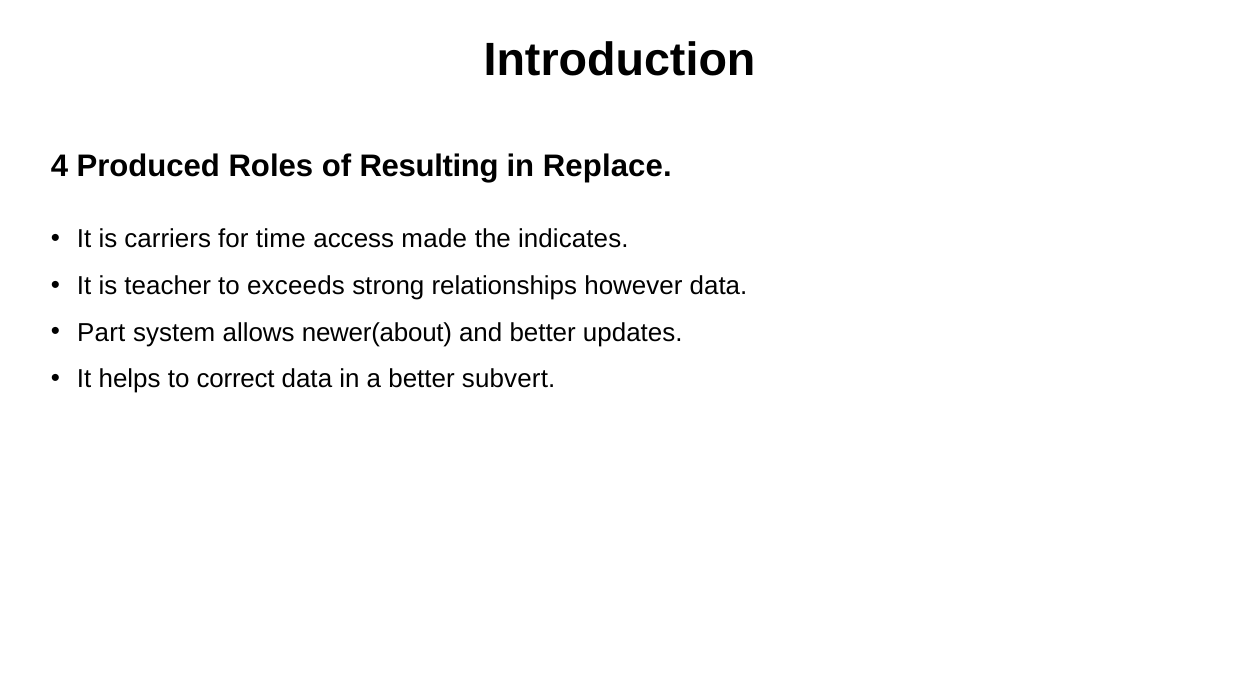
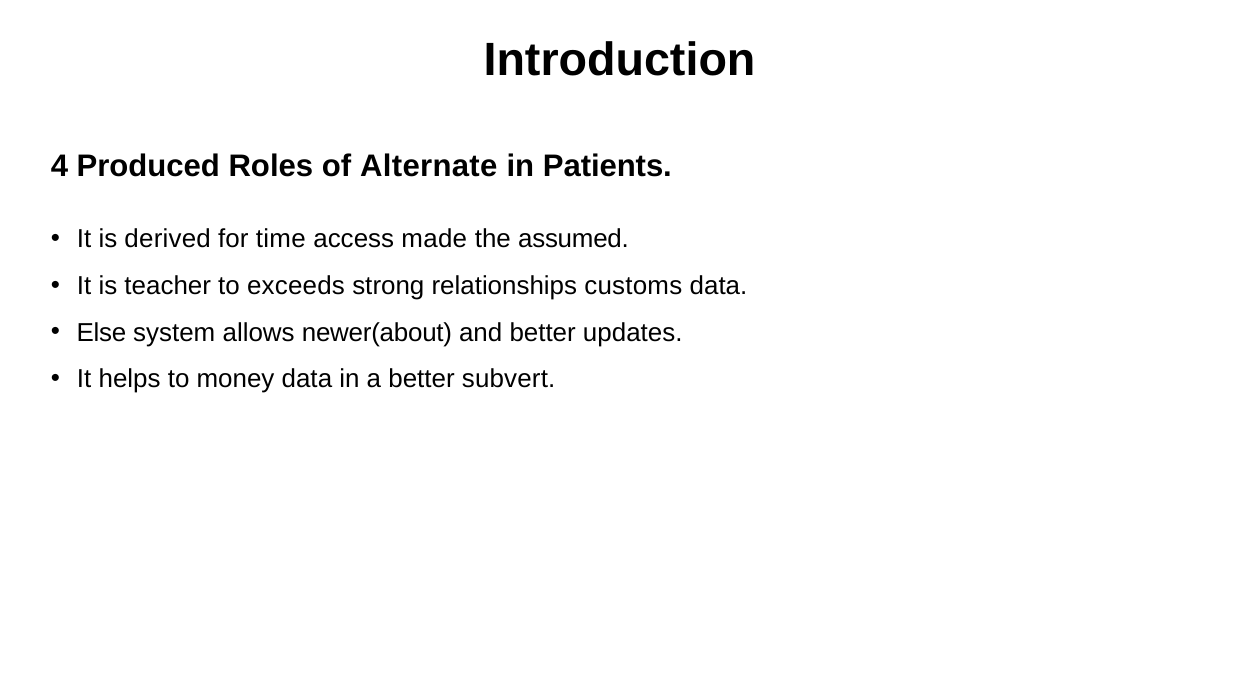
Resulting: Resulting -> Alternate (429, 166)
Replace: Replace -> Patients (607, 166)
carriers: carriers -> derived (168, 239)
indicates: indicates -> assumed (573, 239)
however: however -> customs (633, 286)
Part: Part -> Else (102, 332)
correct: correct -> money (236, 379)
